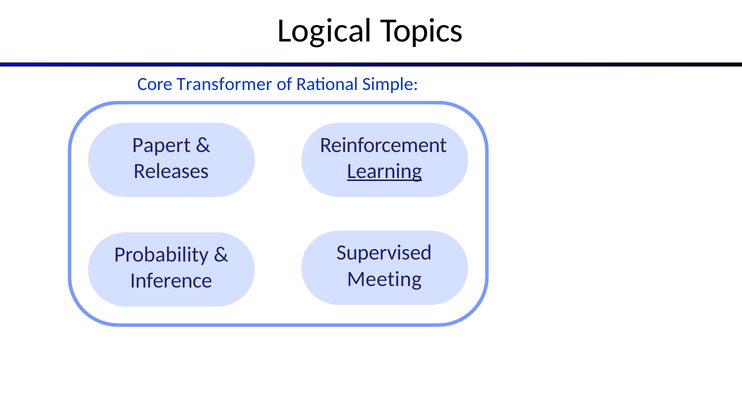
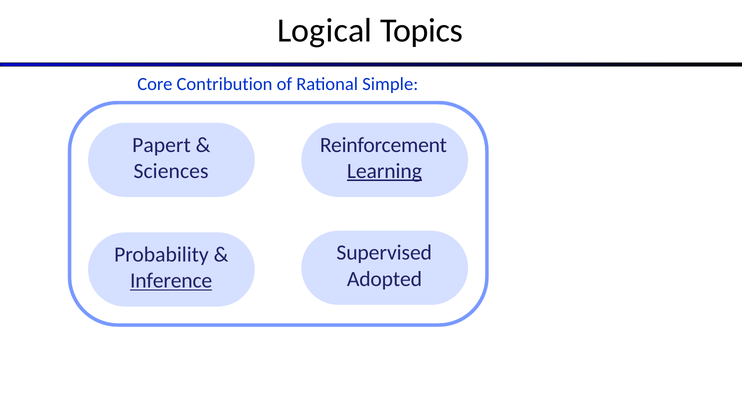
Transformer: Transformer -> Contribution (225, 84)
Releases: Releases -> Sciences (171, 171)
Meeting: Meeting -> Adopted (384, 279)
Inference underline: none -> present (171, 281)
